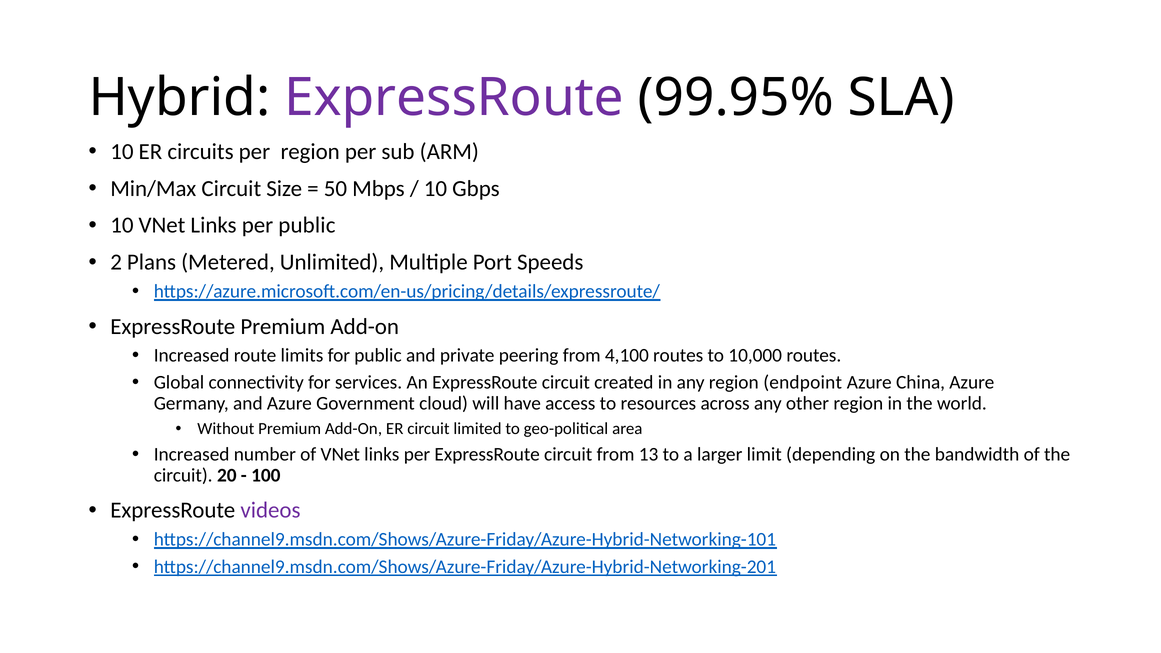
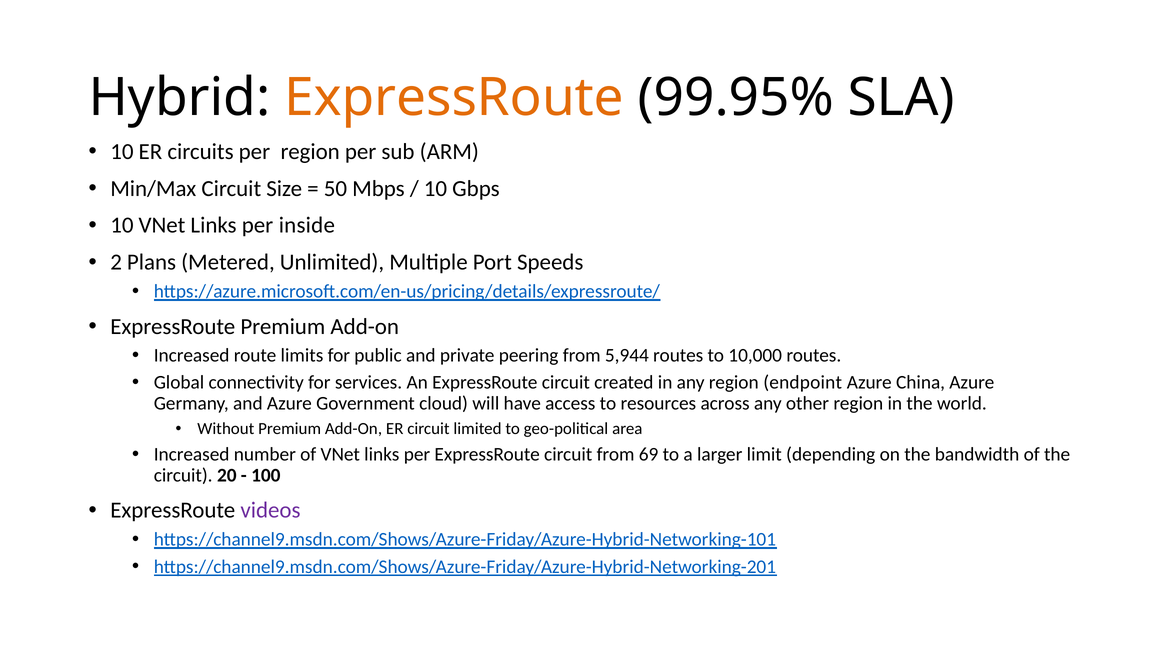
ExpressRoute colour: purple -> orange (454, 98)
per public: public -> inside (307, 225)
4,100: 4,100 -> 5,944 (627, 355)
13: 13 -> 69 (649, 454)
